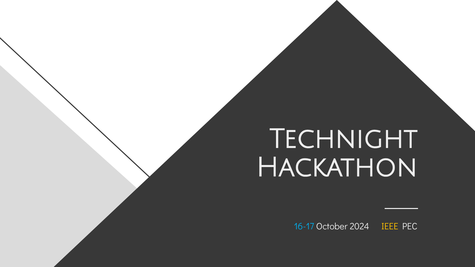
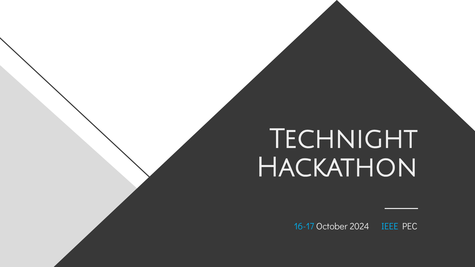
IEEE colour: yellow -> light blue (390, 227)
